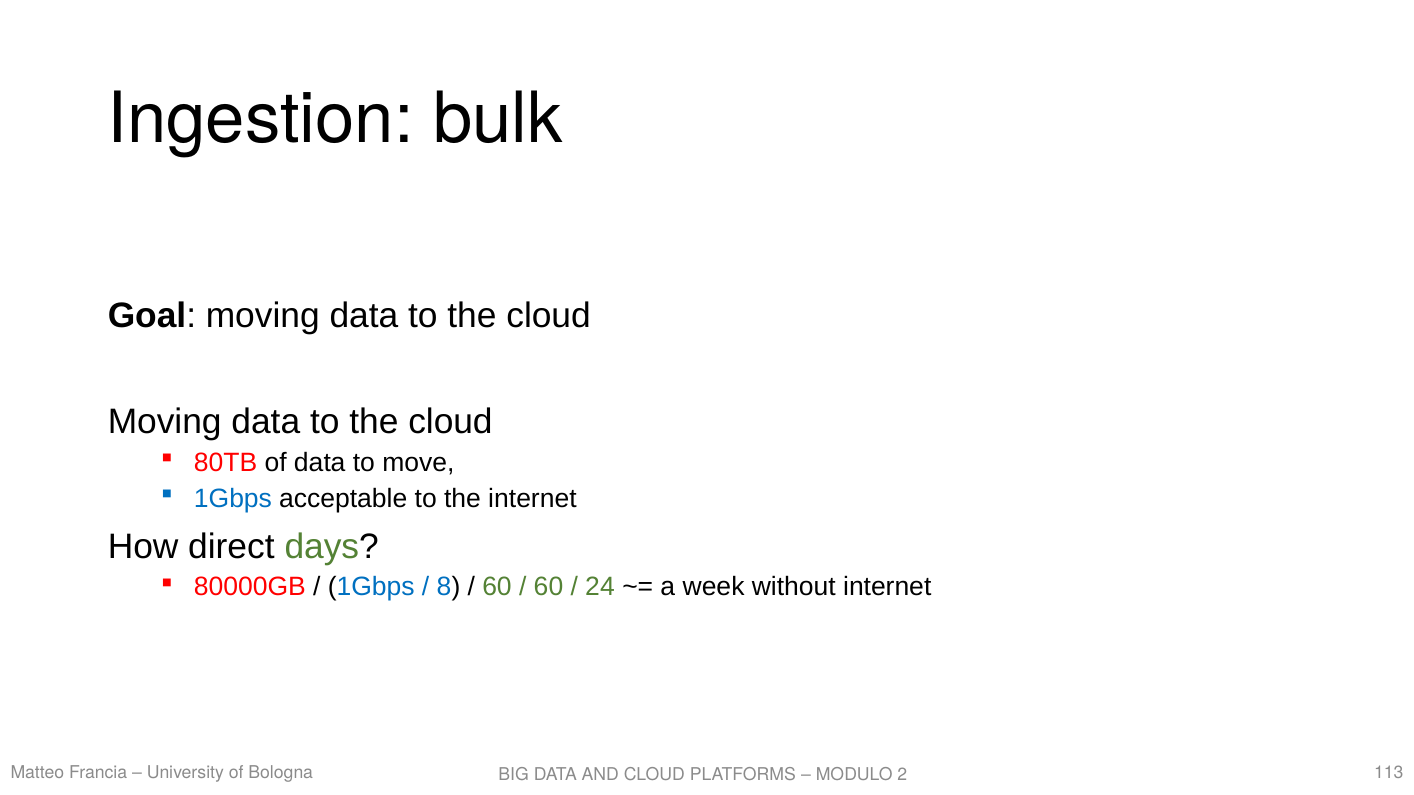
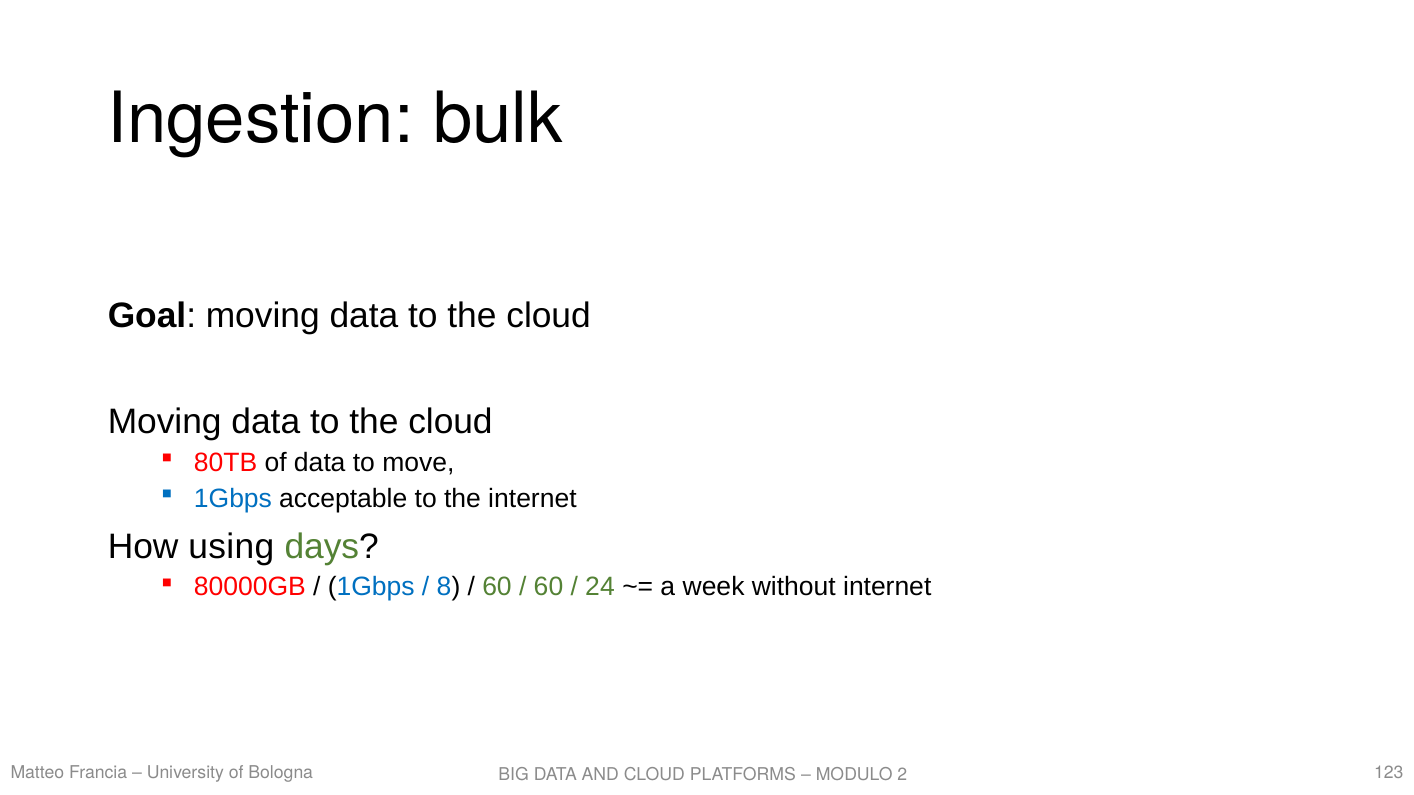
direct: direct -> using (231, 547)
113: 113 -> 123 (1389, 773)
